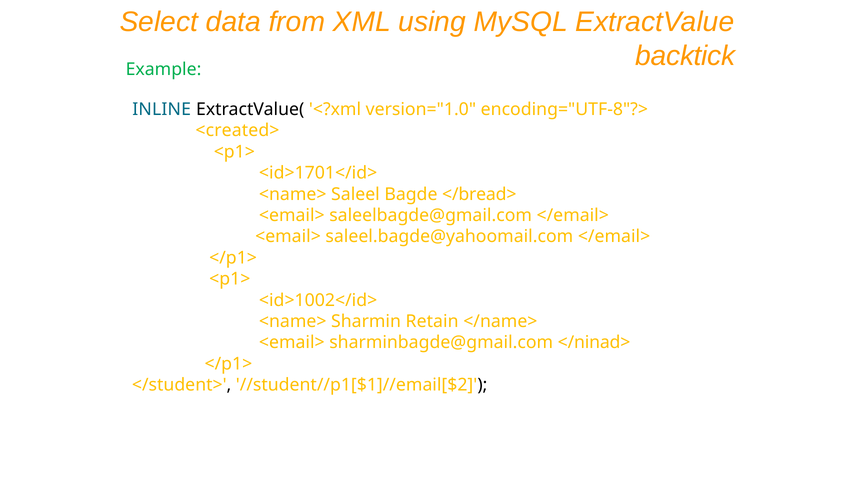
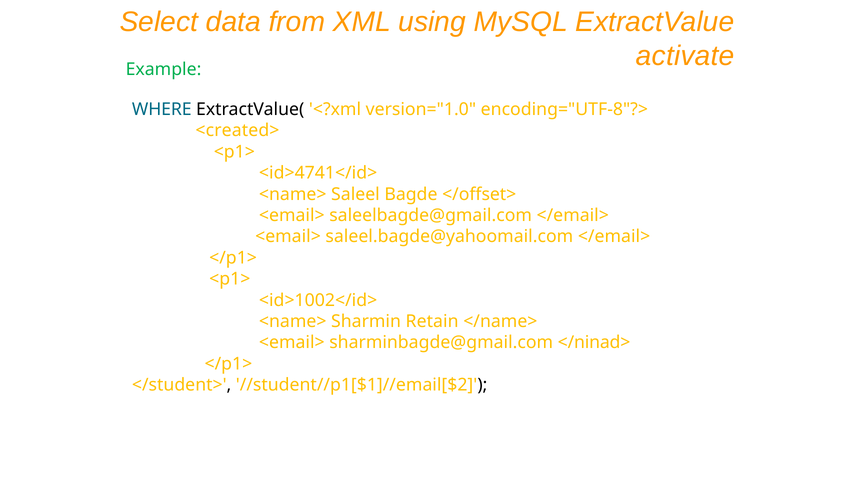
backtick: backtick -> activate (685, 56)
INLINE: INLINE -> WHERE (162, 109)
<id>1701</id>: <id>1701</id> -> <id>4741</id> (318, 173)
</bread>: </bread> -> </offset> (479, 194)
